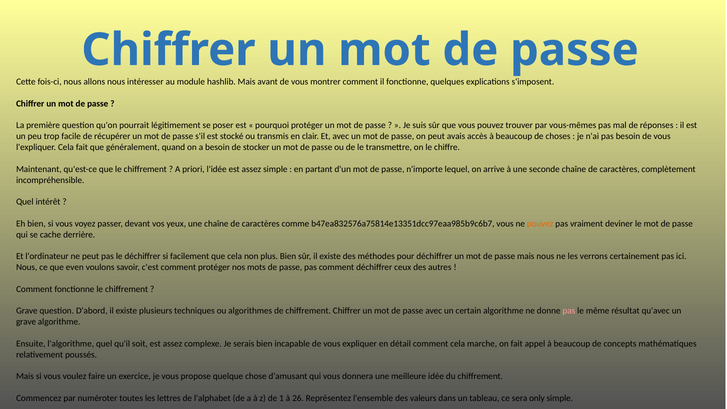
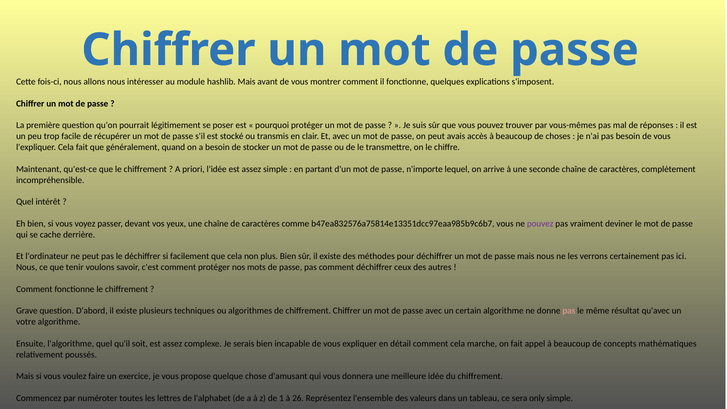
pouvez colour: orange -> purple (540, 224)
even: even -> tenir (75, 267)
grave: grave -> votre (26, 322)
